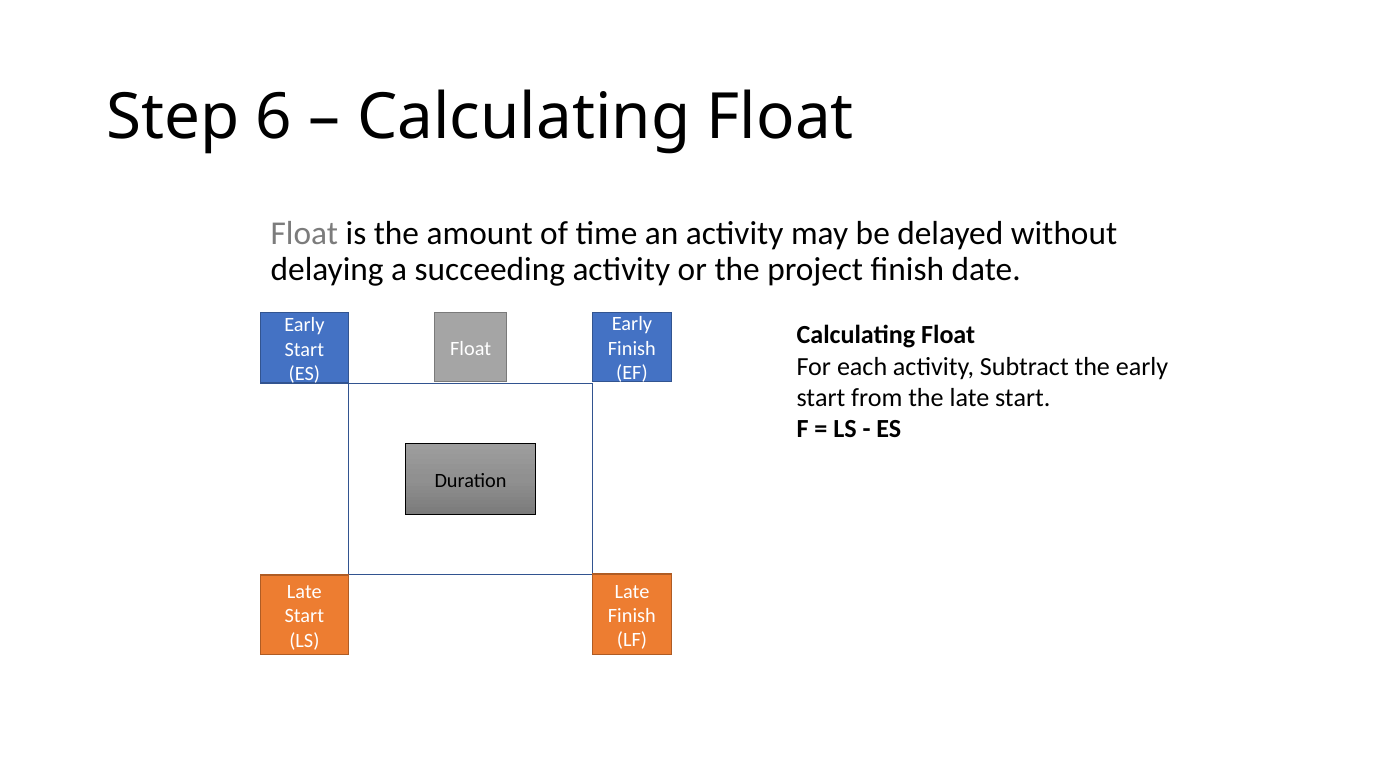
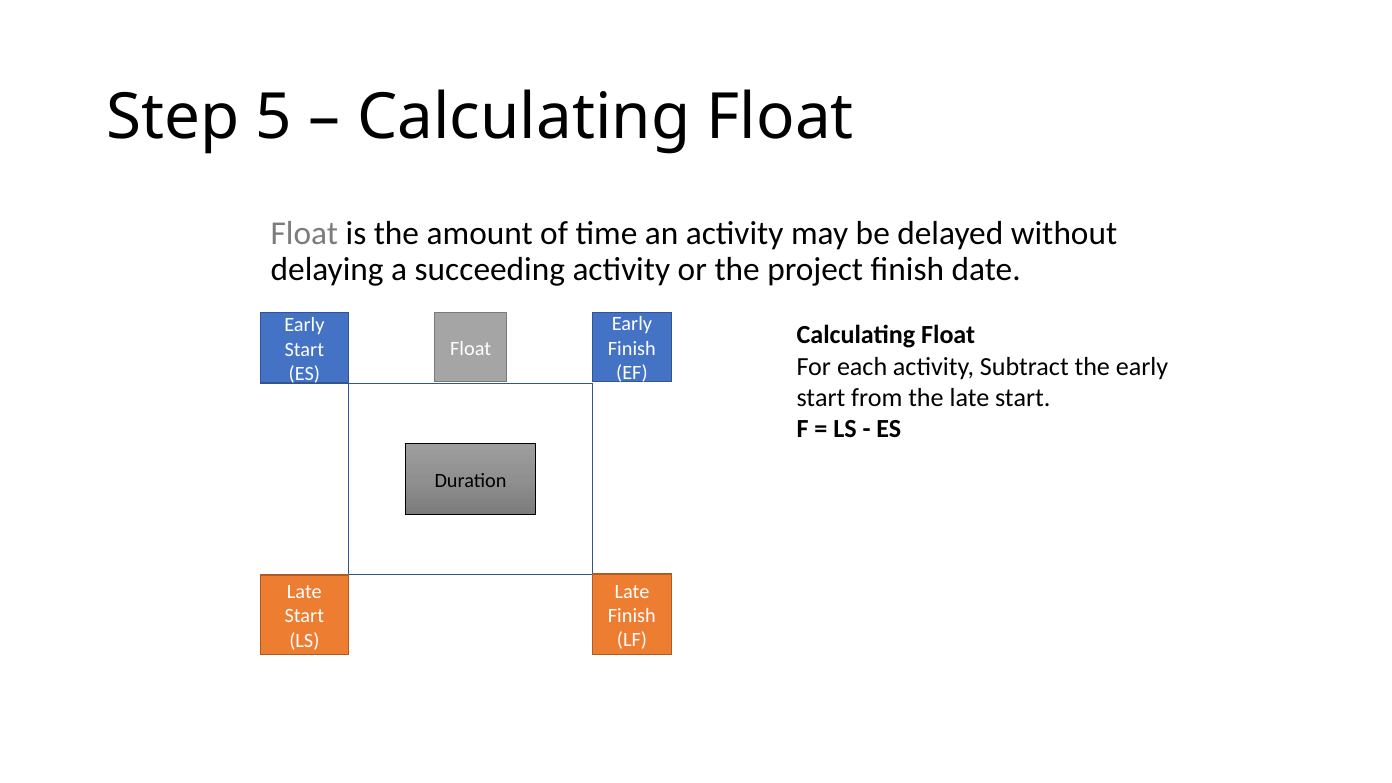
6: 6 -> 5 (274, 117)
